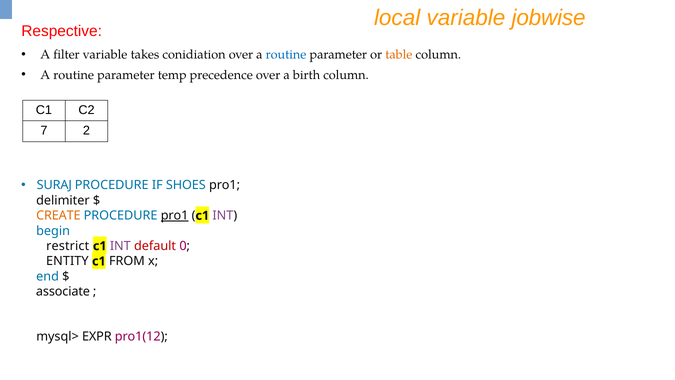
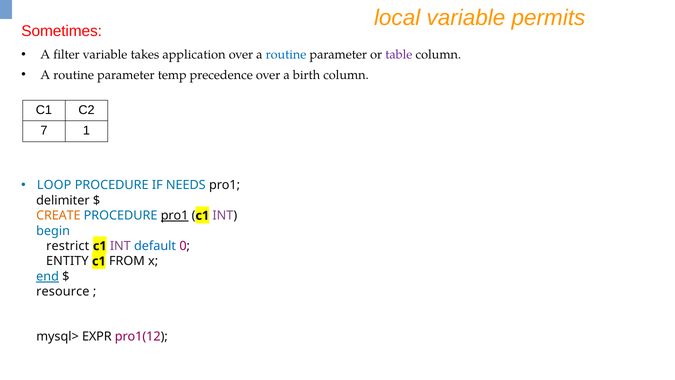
jobwise: jobwise -> permits (548, 18)
Respective: Respective -> Sometimes (62, 31)
conidiation: conidiation -> application (194, 55)
table colour: orange -> purple (399, 55)
2: 2 -> 1 (87, 131)
SURAJ: SURAJ -> LOOP (54, 185)
SHOES: SHOES -> NEEDS (186, 185)
default colour: red -> blue (155, 246)
end underline: none -> present (48, 276)
associate: associate -> resource (63, 291)
